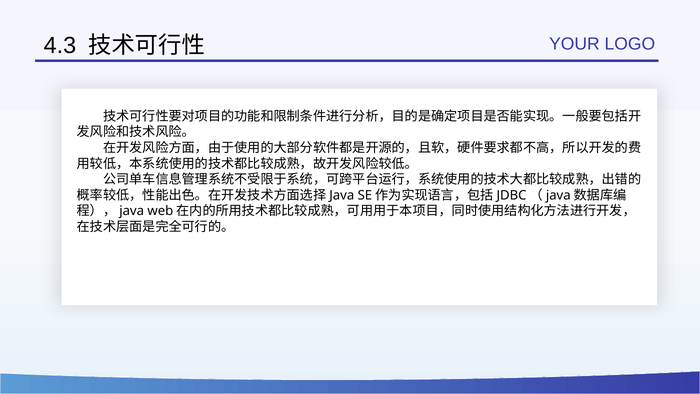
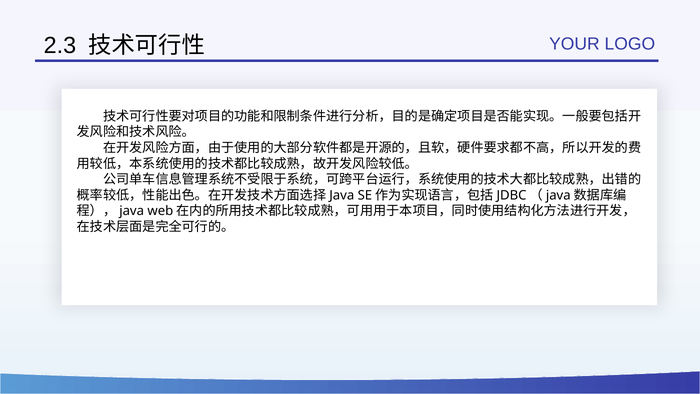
4.3: 4.3 -> 2.3 (60, 46)
